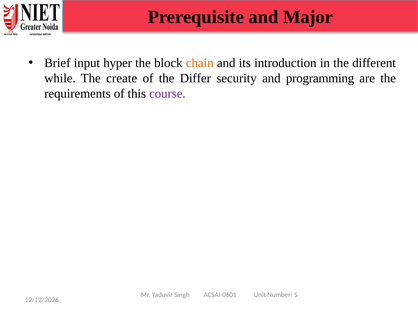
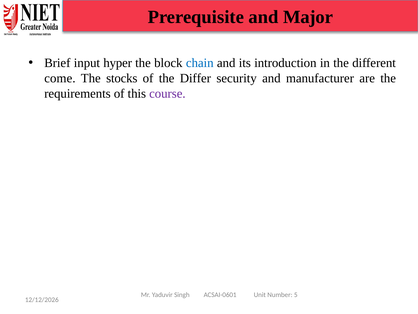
chain colour: orange -> blue (200, 63)
while: while -> come (60, 78)
create: create -> stocks (122, 78)
programming: programming -> manufacturer (320, 78)
